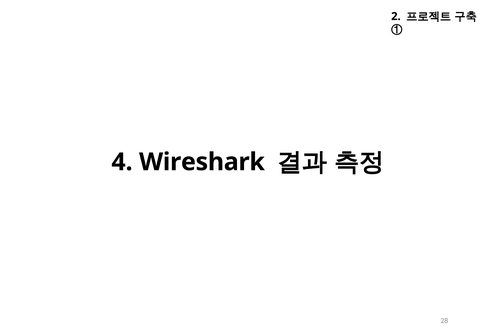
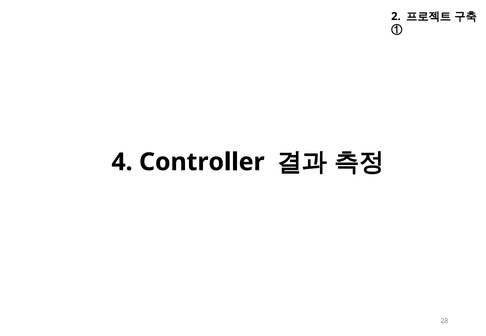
Wireshark: Wireshark -> Controller (202, 162)
